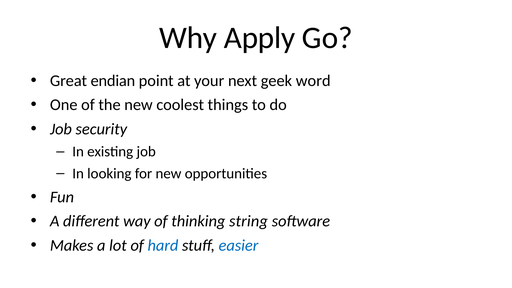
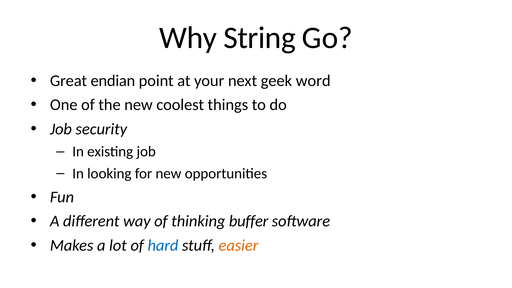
Apply: Apply -> String (260, 38)
string: string -> buffer (249, 221)
easier colour: blue -> orange (239, 245)
